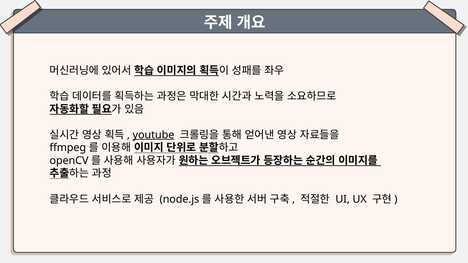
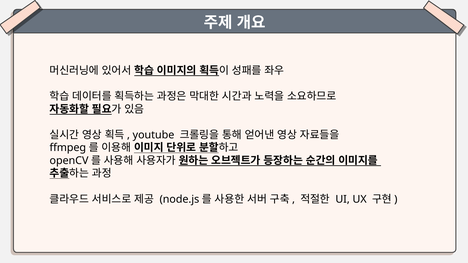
youtube underline: present -> none (153, 135)
